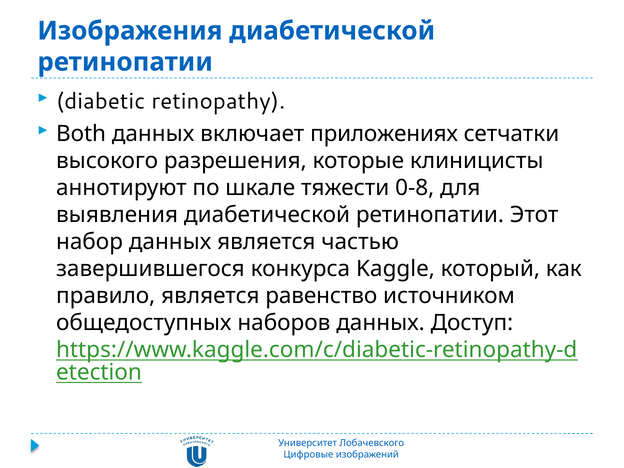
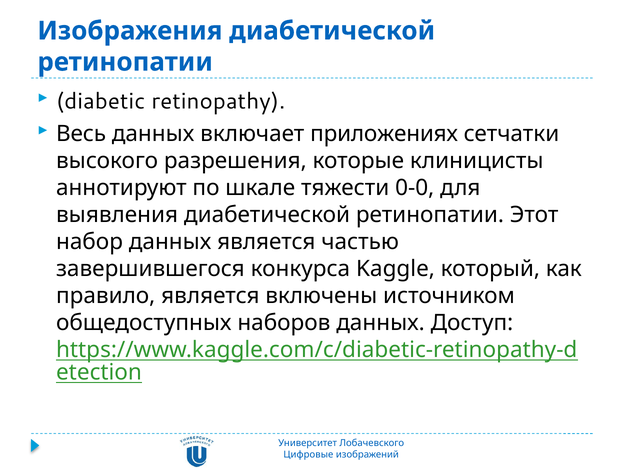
Both: Both -> Весь (81, 134)
0-8: 0-8 -> 0-0 (415, 188)
равенство: равенство -> включены (321, 296)
